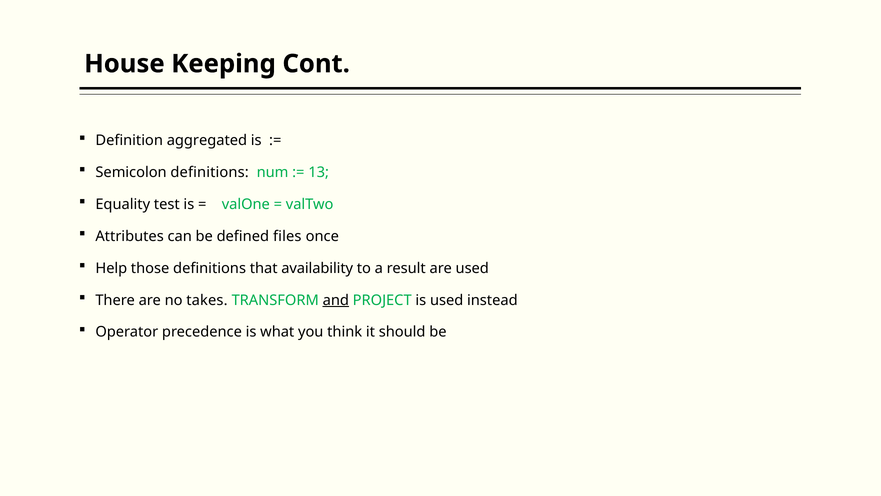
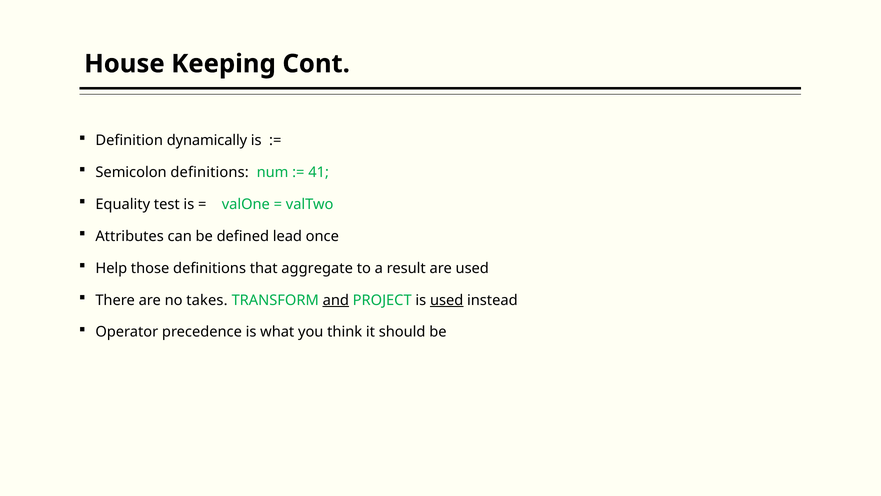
aggregated: aggregated -> dynamically (207, 140)
13: 13 -> 41 (319, 172)
files: files -> lead (287, 236)
availability: availability -> aggregate (317, 268)
used underline: none -> present (447, 300)
